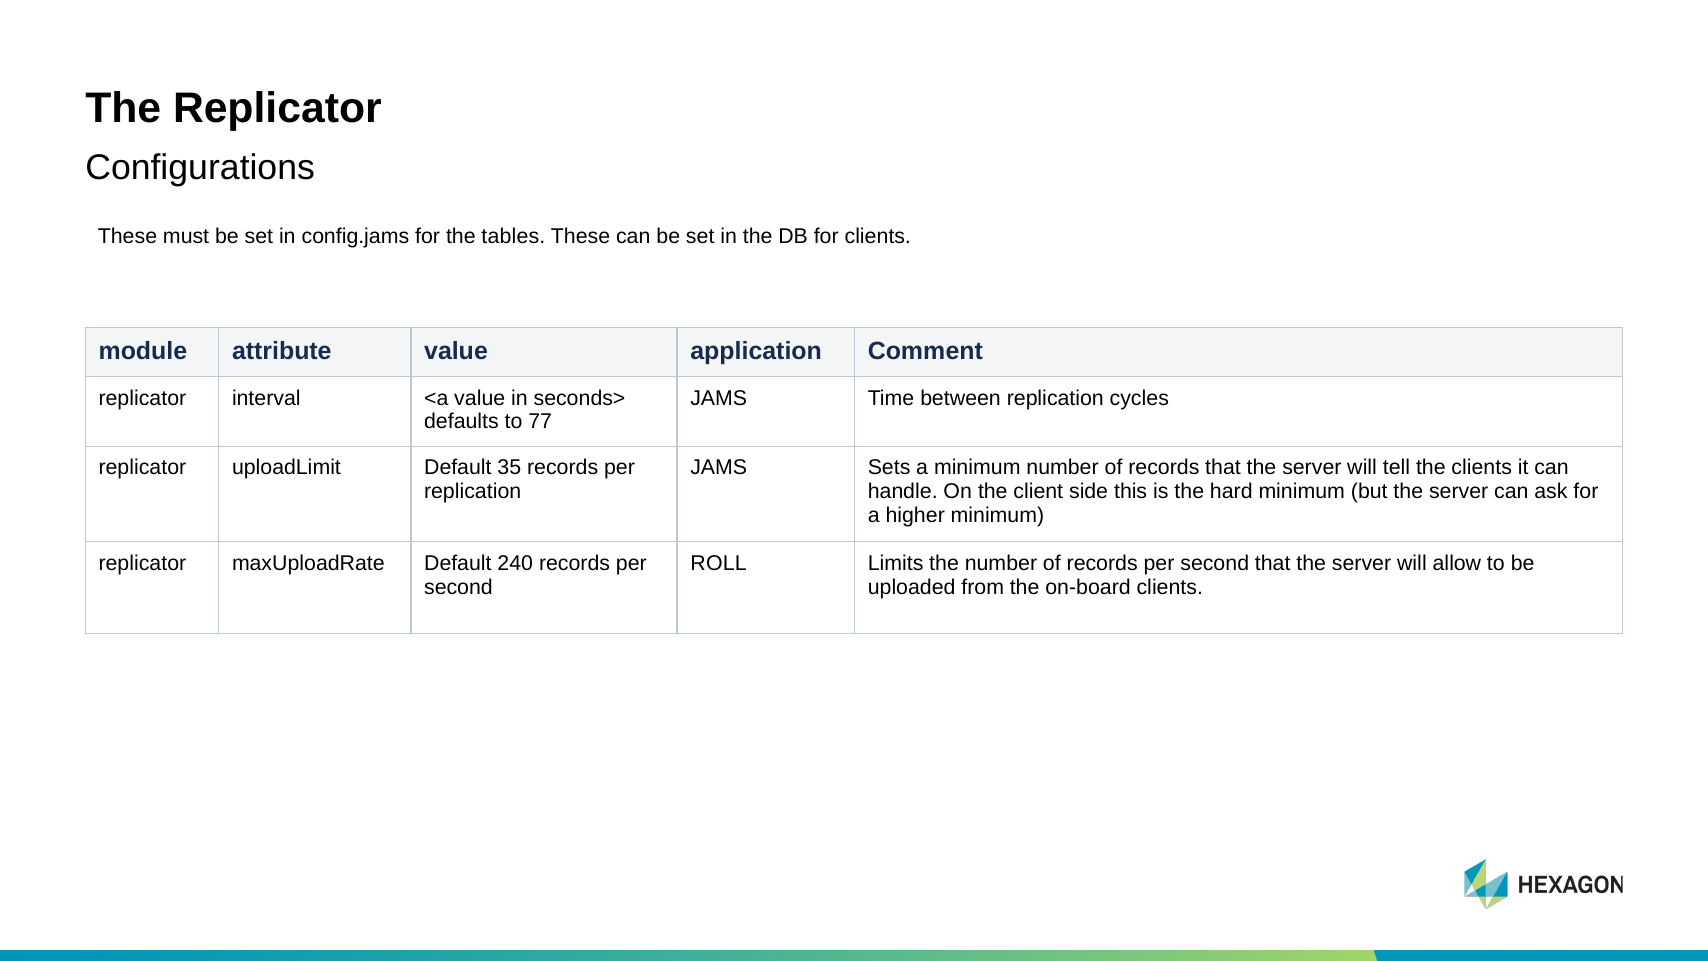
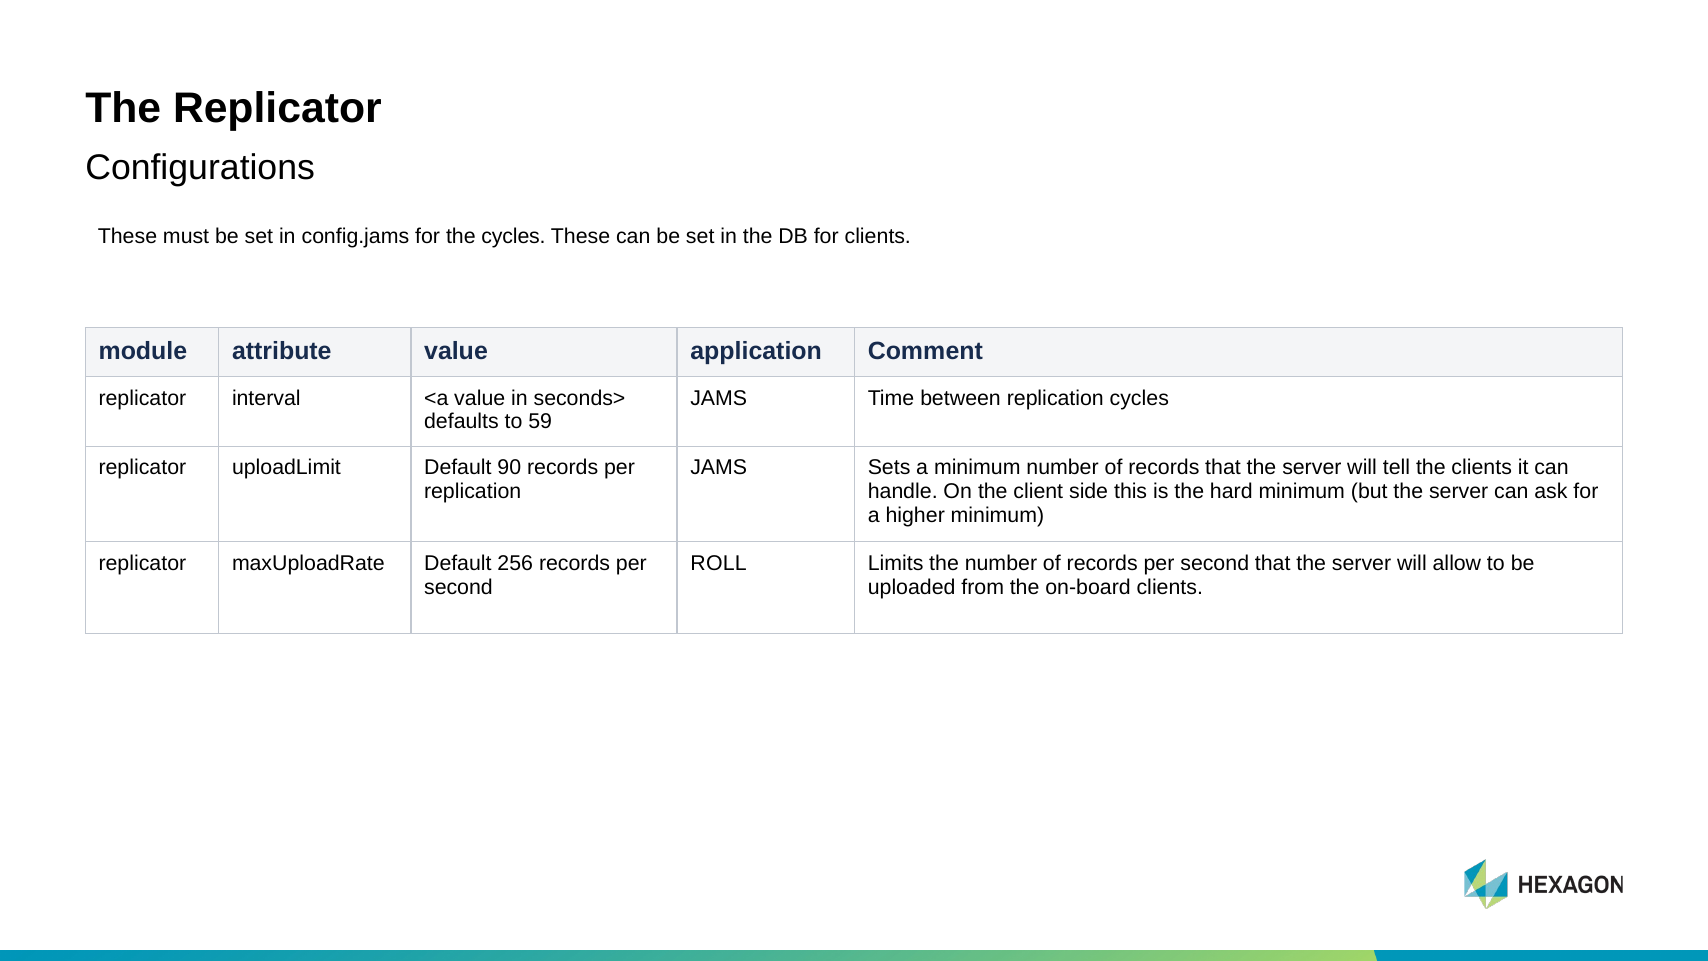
the tables: tables -> cycles (514, 236)
77: 77 -> 59 (540, 422)
35: 35 -> 90 (509, 468)
240: 240 -> 256 (515, 563)
